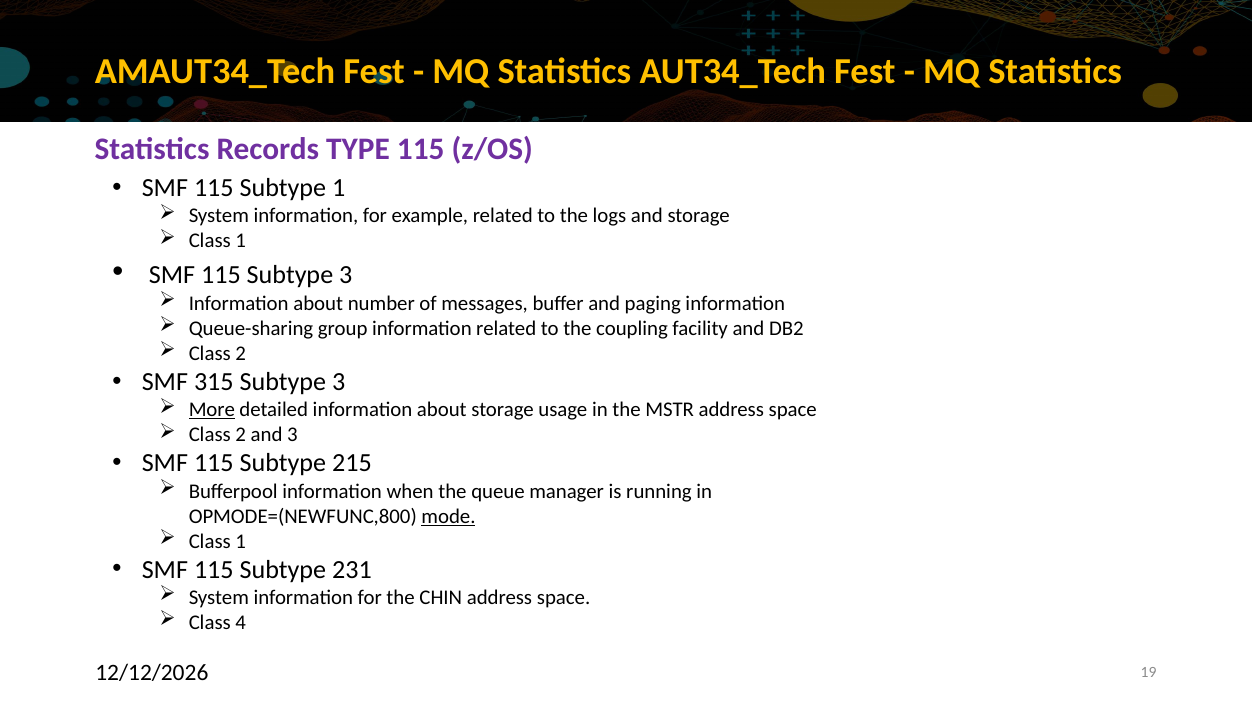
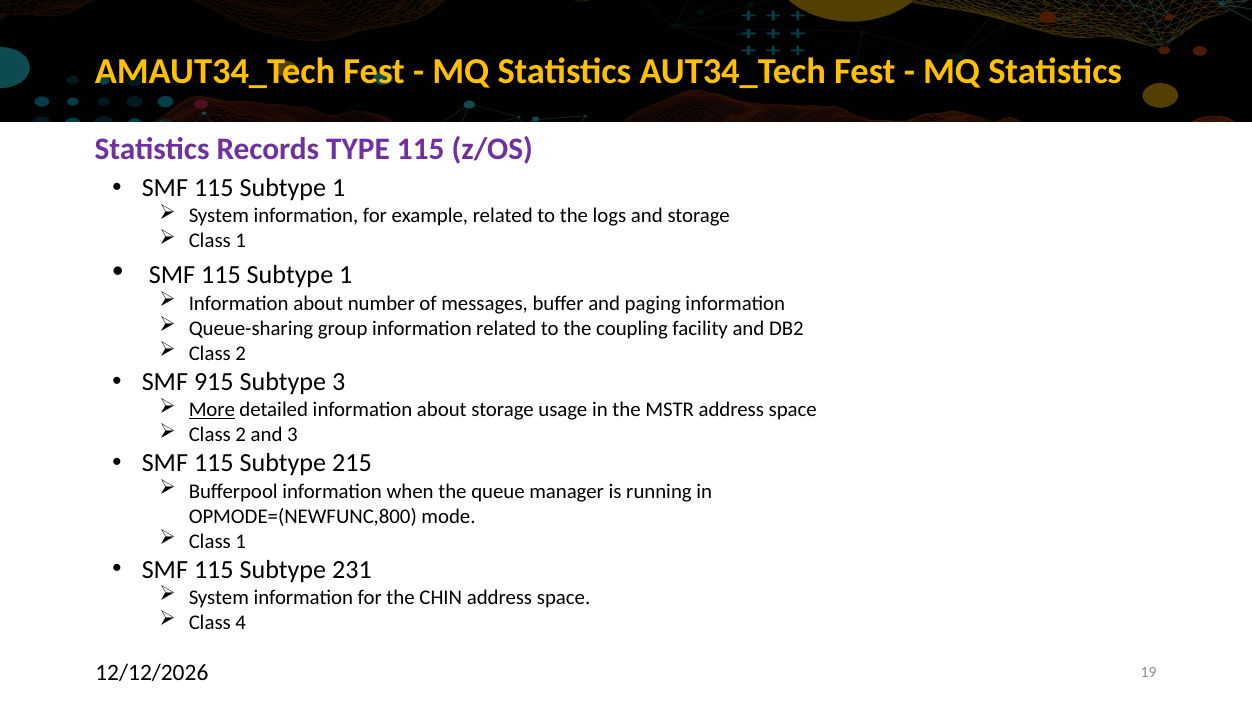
3: 3 -> 1 (346, 275)
315: 315 -> 915 (214, 382)
mode underline: present -> none (448, 516)
